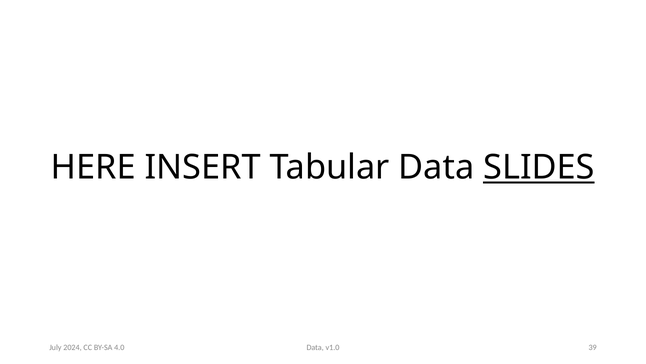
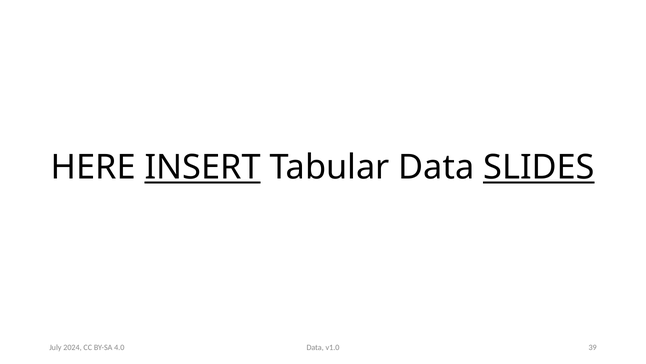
INSERT underline: none -> present (203, 167)
